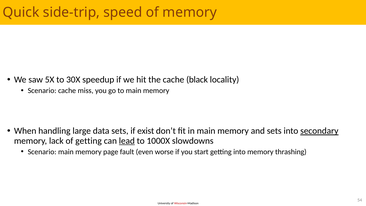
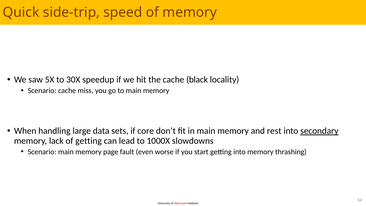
exist: exist -> core (146, 131)
and sets: sets -> rest (274, 131)
lead underline: present -> none (127, 141)
